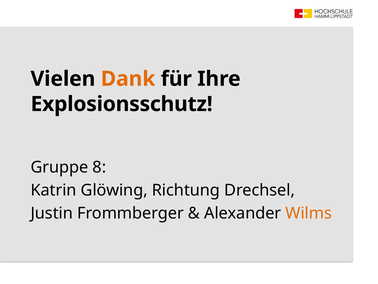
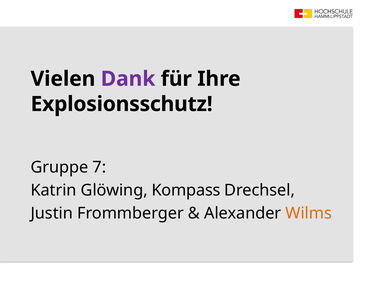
Dank colour: orange -> purple (128, 79)
8: 8 -> 7 (99, 167)
Richtung: Richtung -> Kompass (186, 190)
